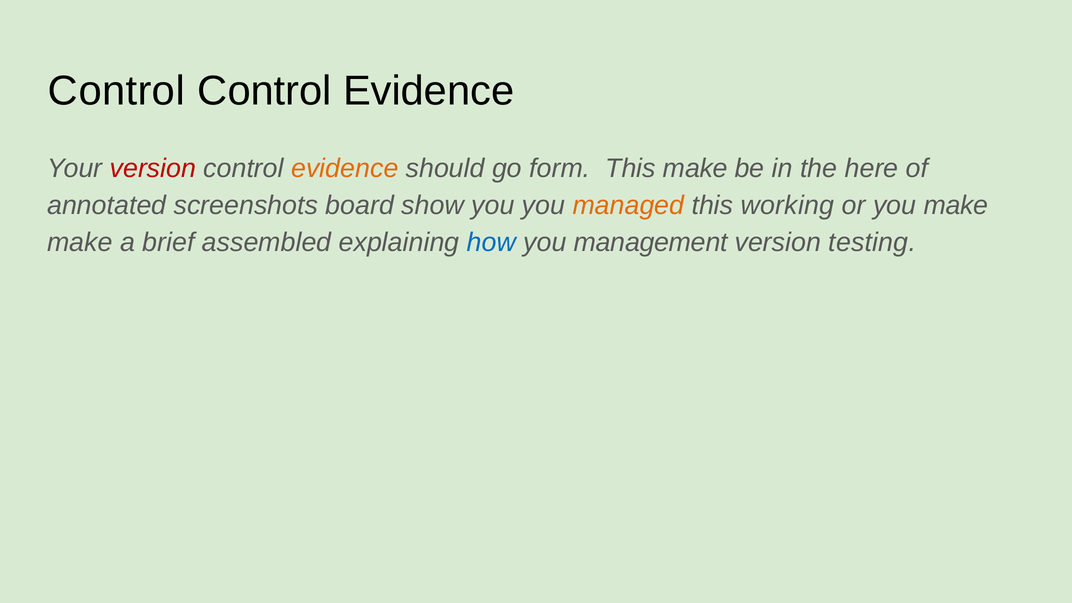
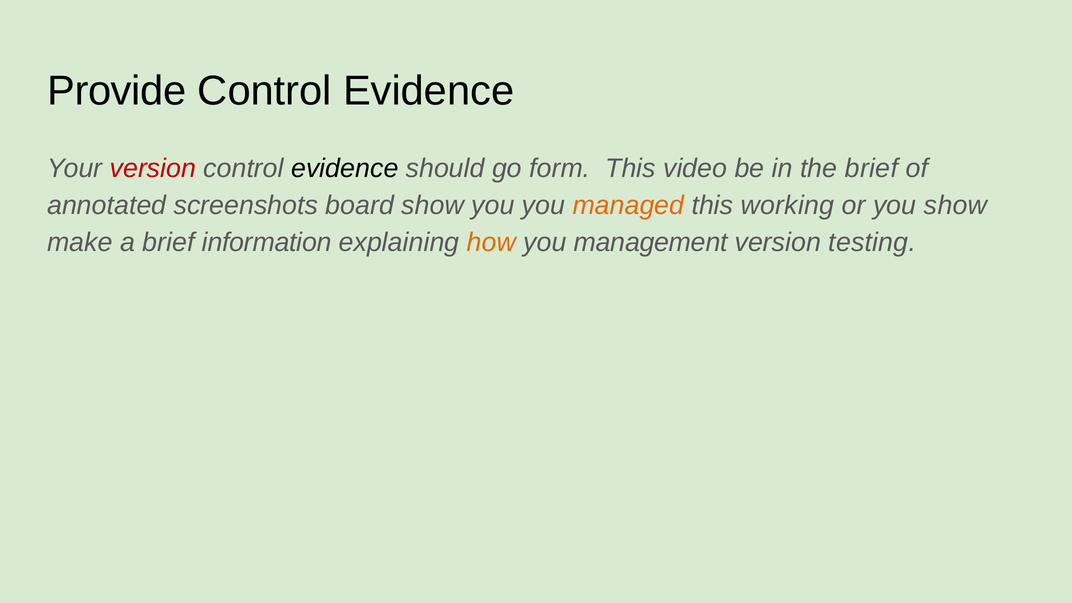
Control: Control -> Provide (117, 91)
evidence colour: orange -> black (345, 169)
This make: make -> video (695, 169)
the here: here -> brief (871, 169)
you make: make -> show (956, 206)
assembled: assembled -> information (267, 243)
how colour: blue -> orange (491, 243)
